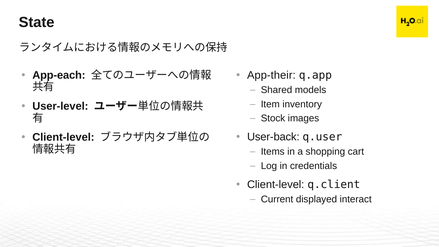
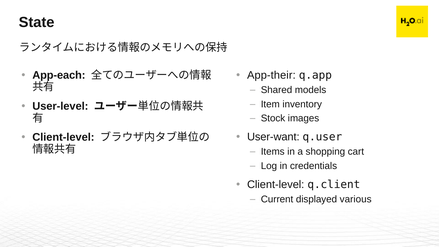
User-back: User-back -> User-want (273, 137)
interact: interact -> various (356, 199)
